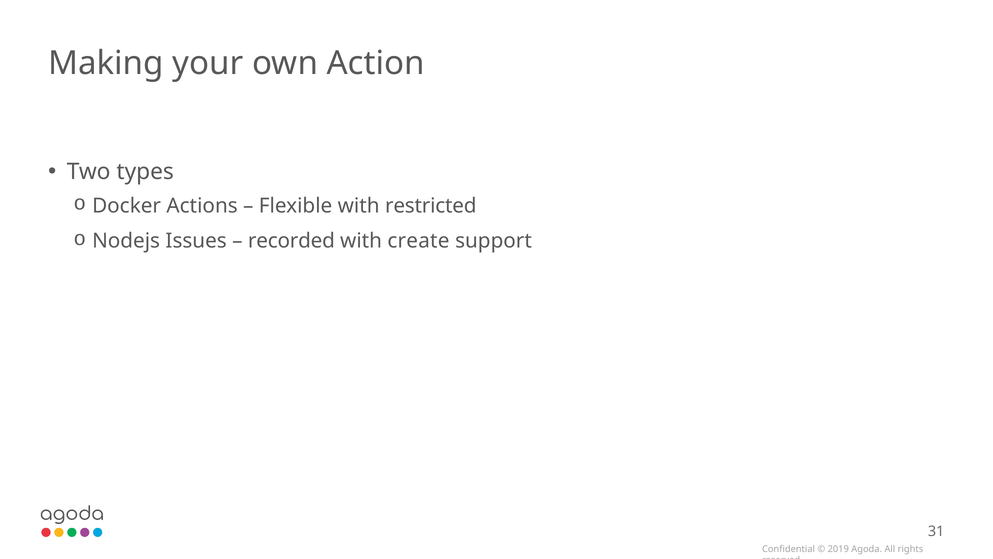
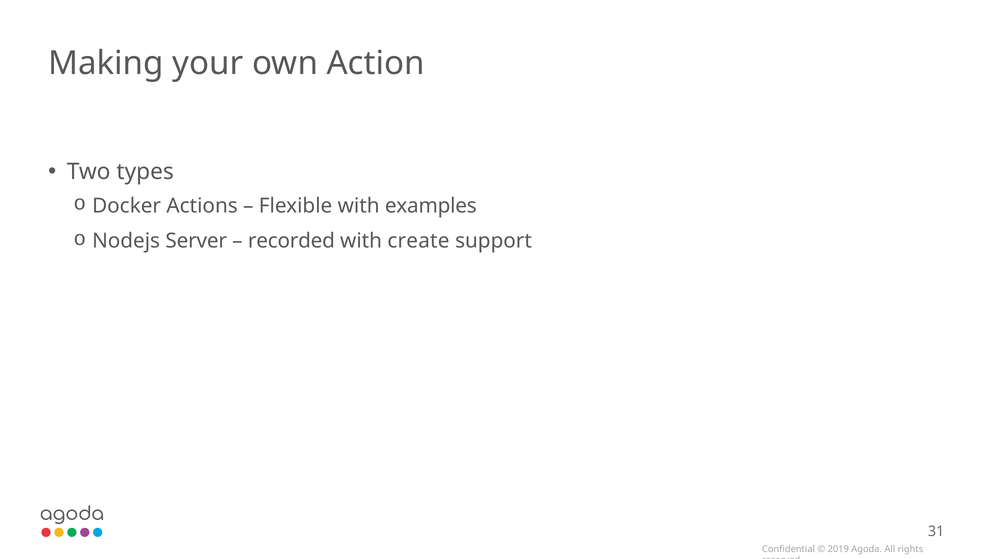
restricted: restricted -> examples (431, 206)
Issues: Issues -> Server (196, 241)
